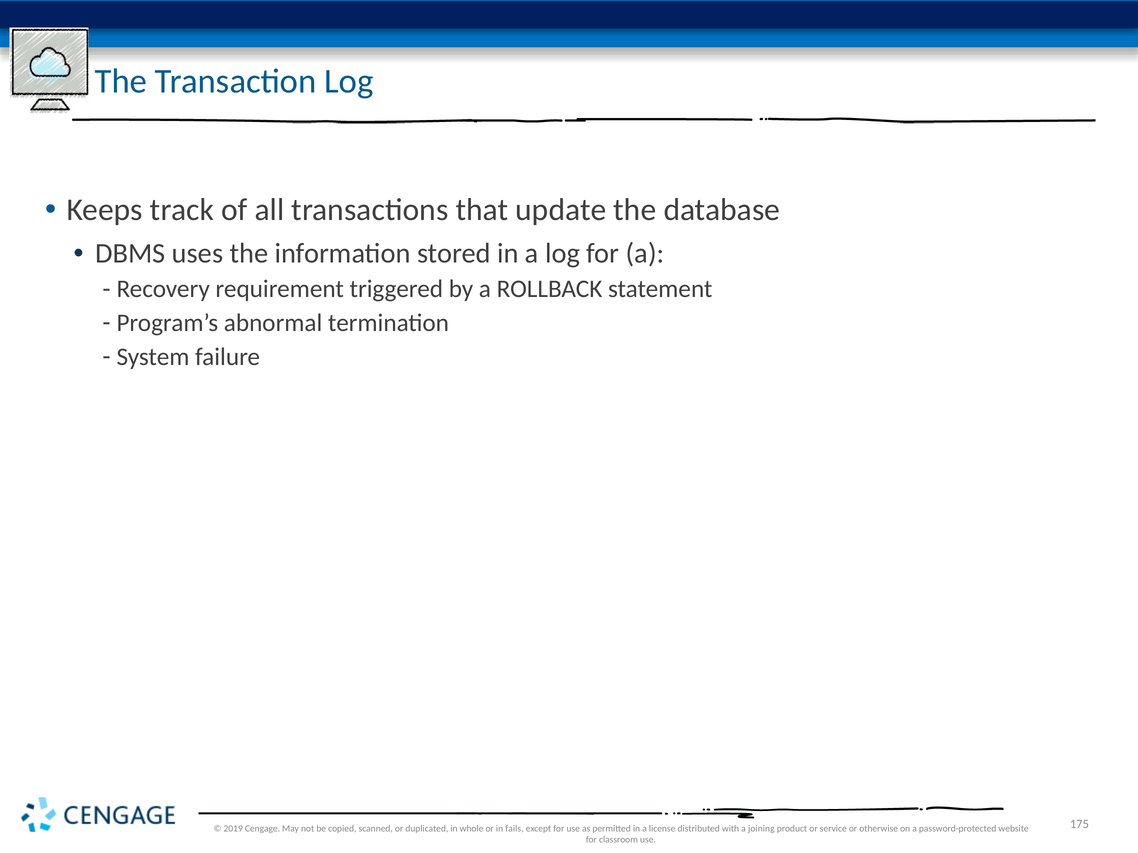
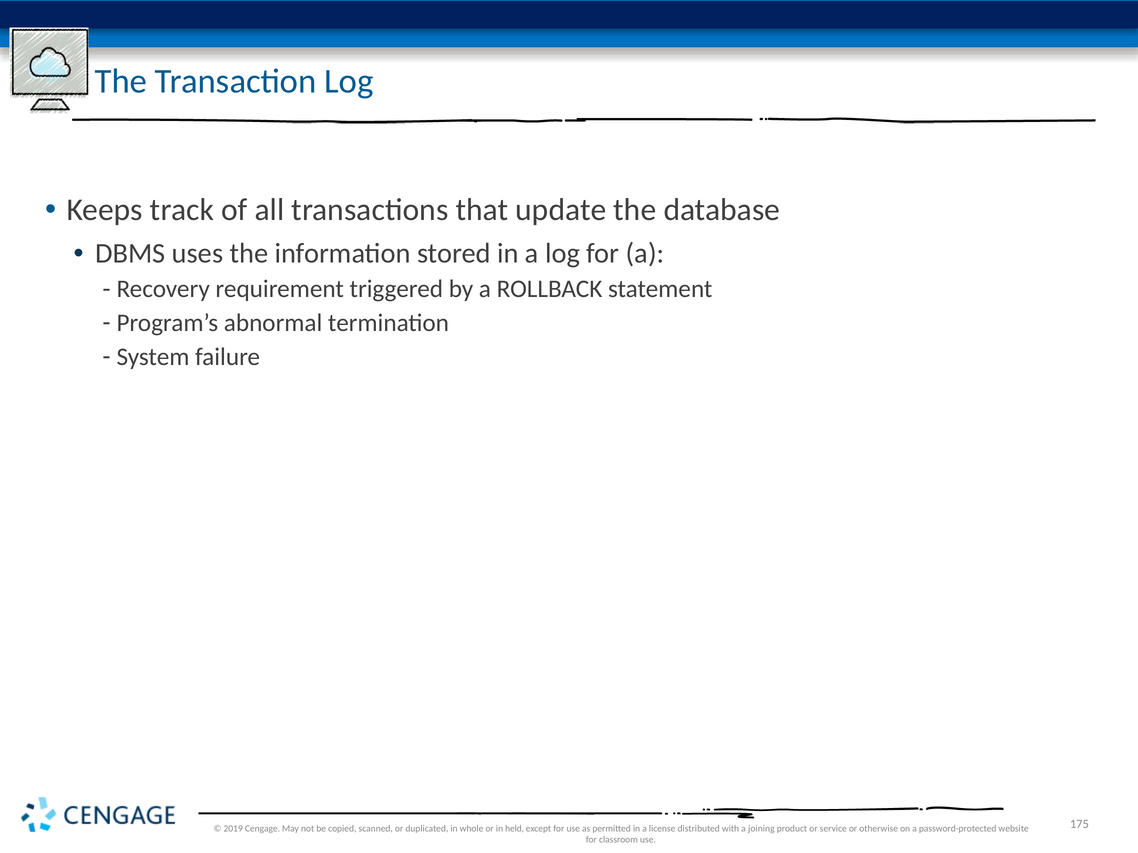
fails: fails -> held (515, 829)
